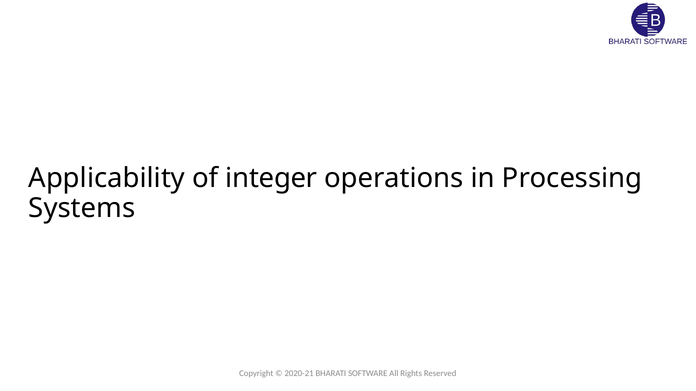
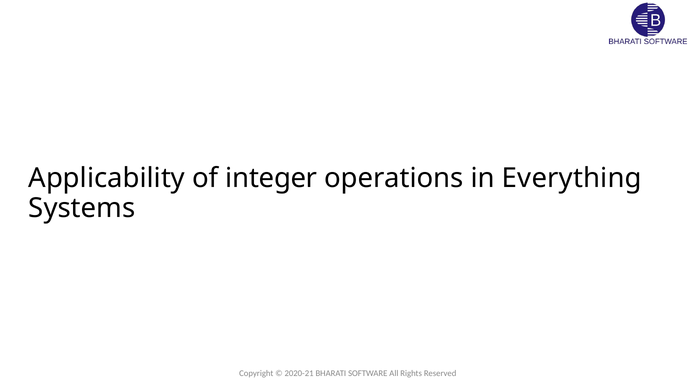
Processing: Processing -> Everything (572, 179)
